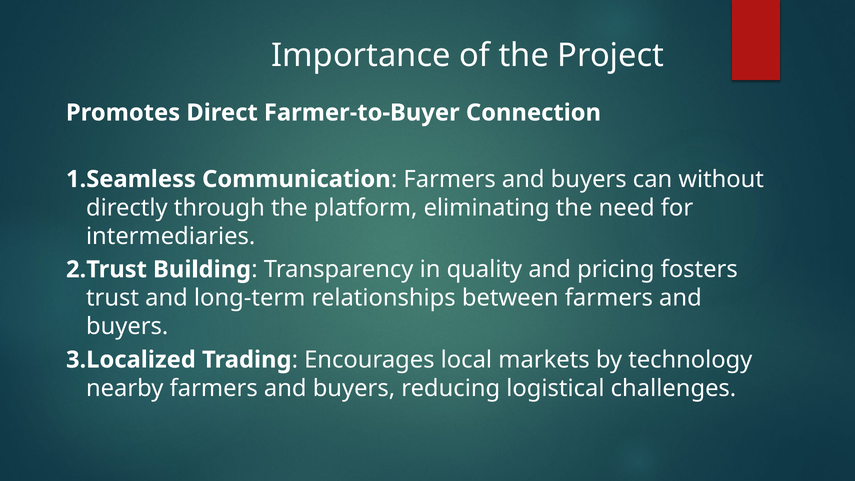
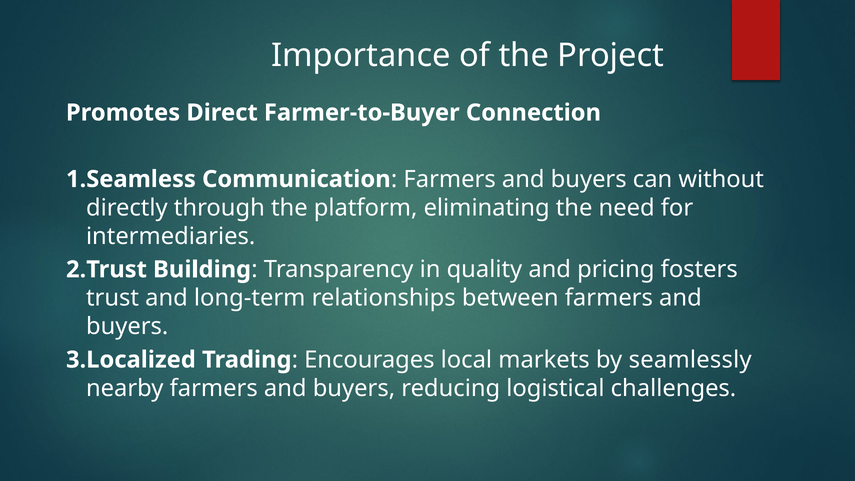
technology: technology -> seamlessly (690, 360)
